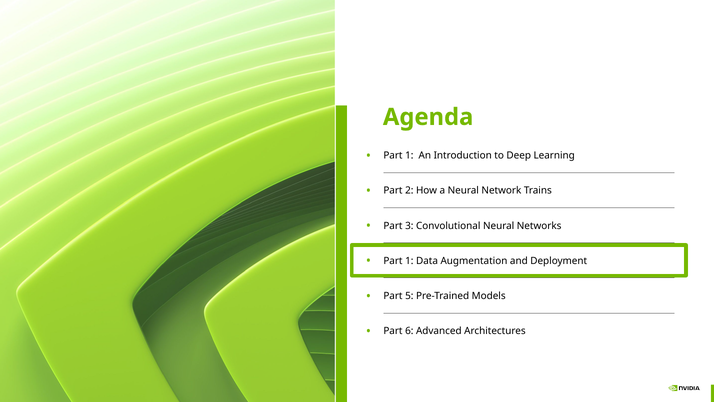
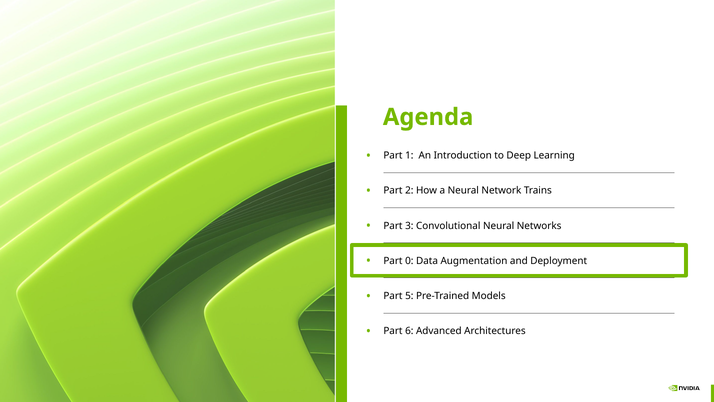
1: 1 -> 0 (409, 261)
